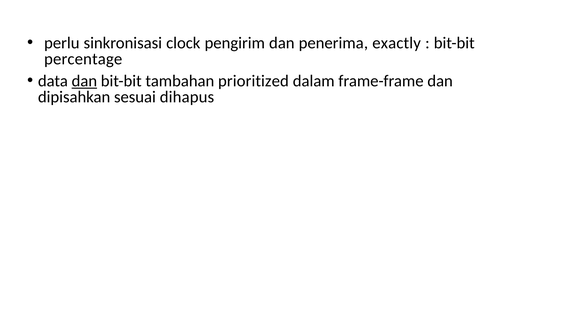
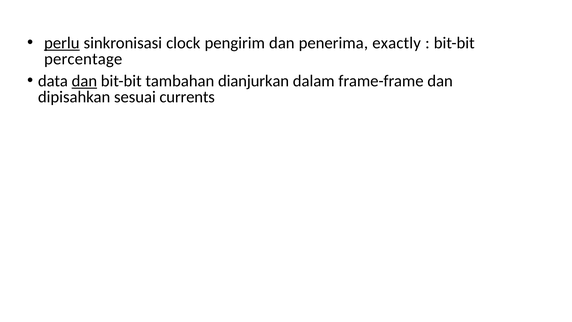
perlu underline: none -> present (62, 43)
prioritized: prioritized -> dianjurkan (254, 81)
dihapus: dihapus -> currents (187, 97)
